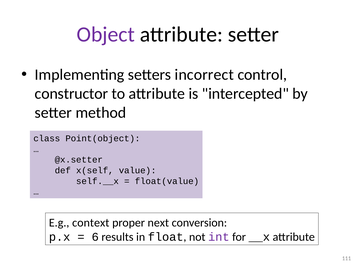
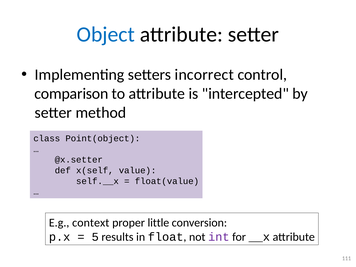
Object colour: purple -> blue (106, 34)
constructor: constructor -> comparison (71, 94)
next: next -> little (158, 223)
6: 6 -> 5 (95, 237)
